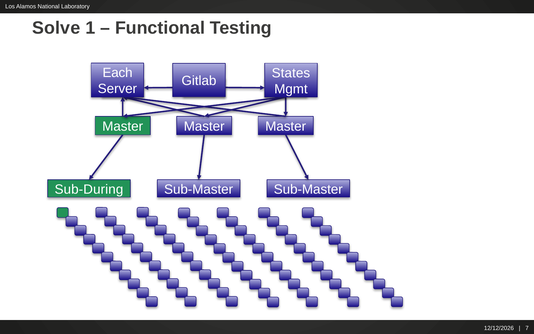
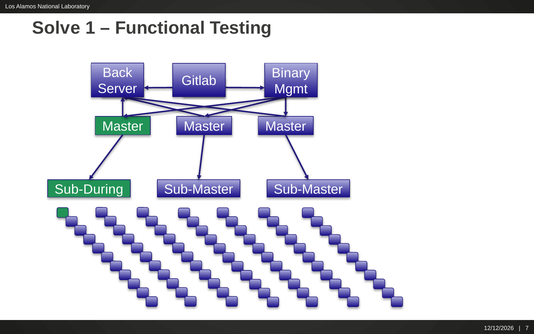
Each: Each -> Back (117, 73)
States: States -> Binary (291, 73)
